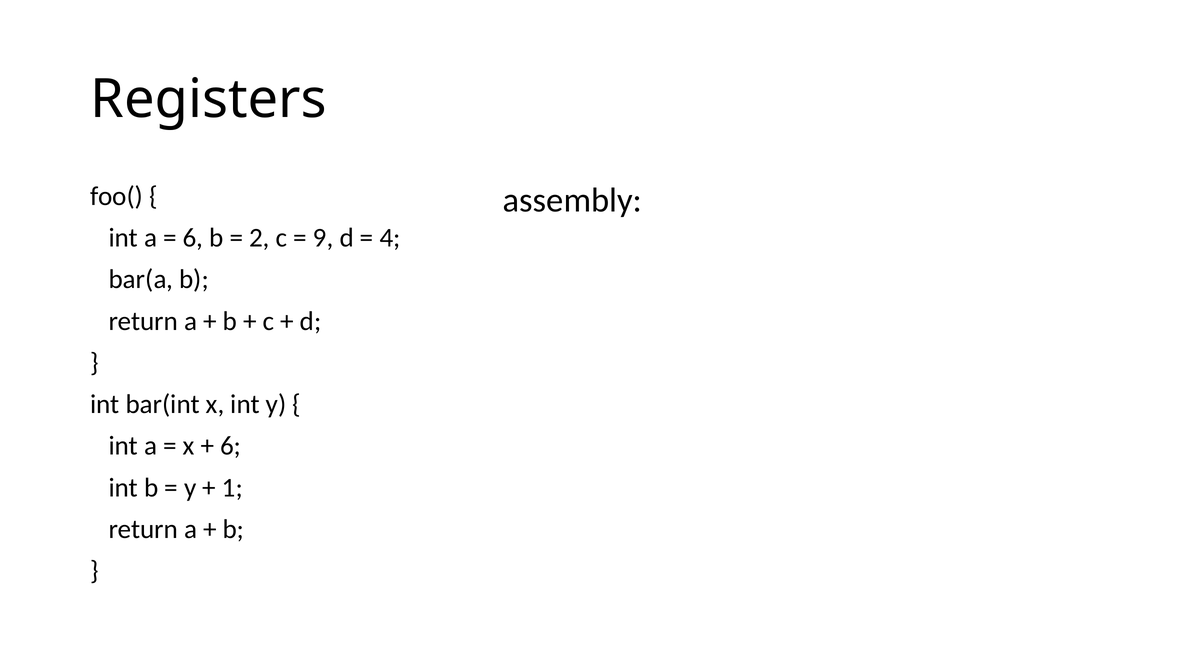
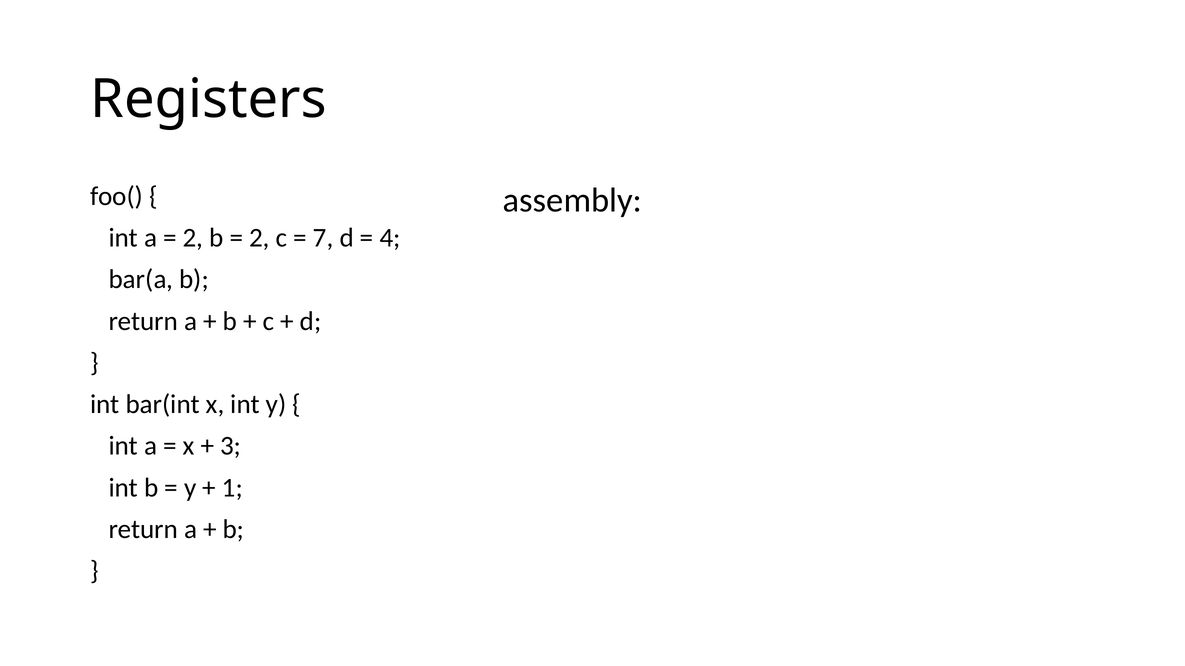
6: 6 -> 2 (193, 238)
9: 9 -> 7 (323, 238)
6: 6 -> 3 (231, 446)
